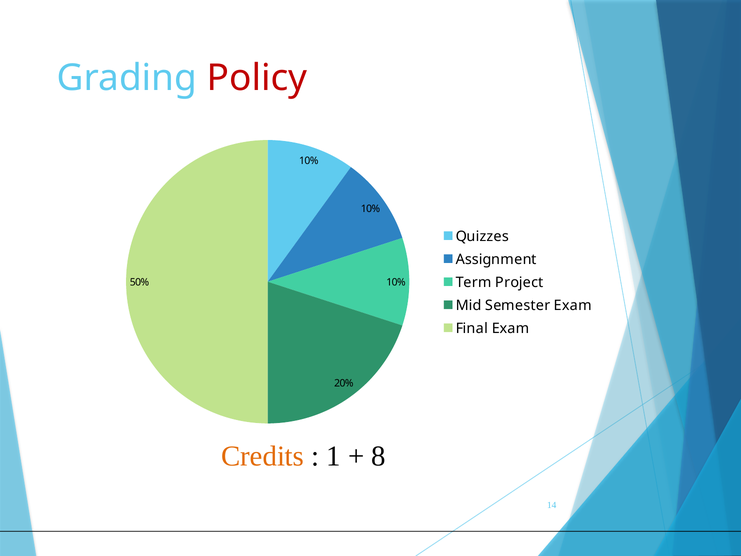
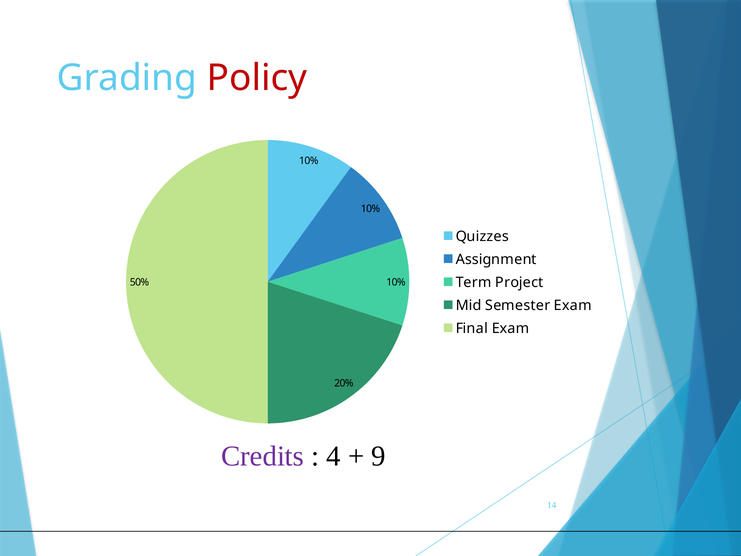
Credits colour: orange -> purple (263, 456)
1: 1 -> 4 (334, 456)
8: 8 -> 9 (379, 456)
